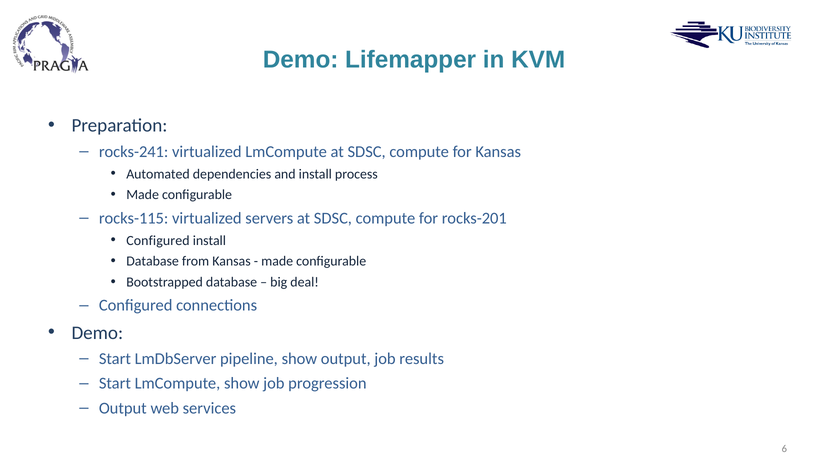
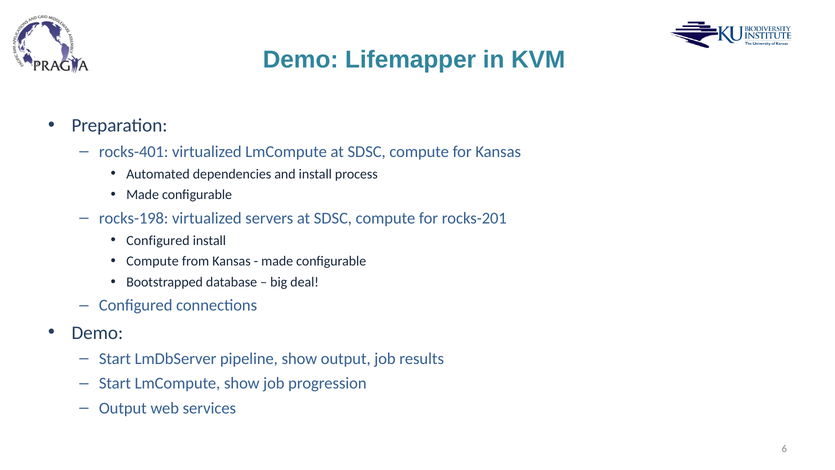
rocks-241: rocks-241 -> rocks-401 (134, 152)
rocks-115: rocks-115 -> rocks-198 (134, 218)
Database: Database -> Compute (153, 261)
